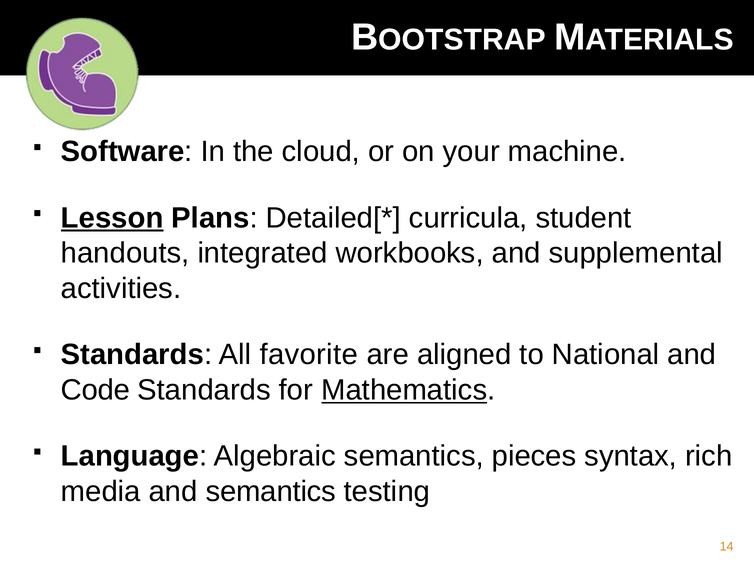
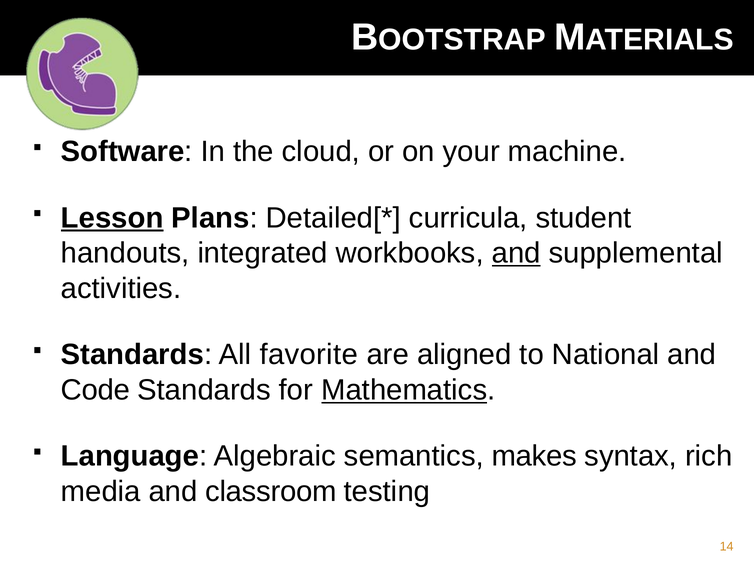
and underline: none -> present (516, 253)
pieces: pieces -> makes (534, 456)
and semantics: semantics -> classroom (271, 491)
